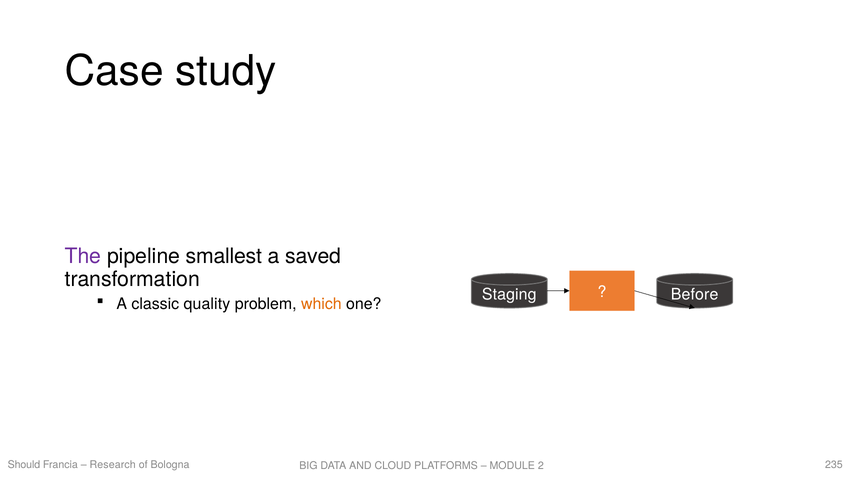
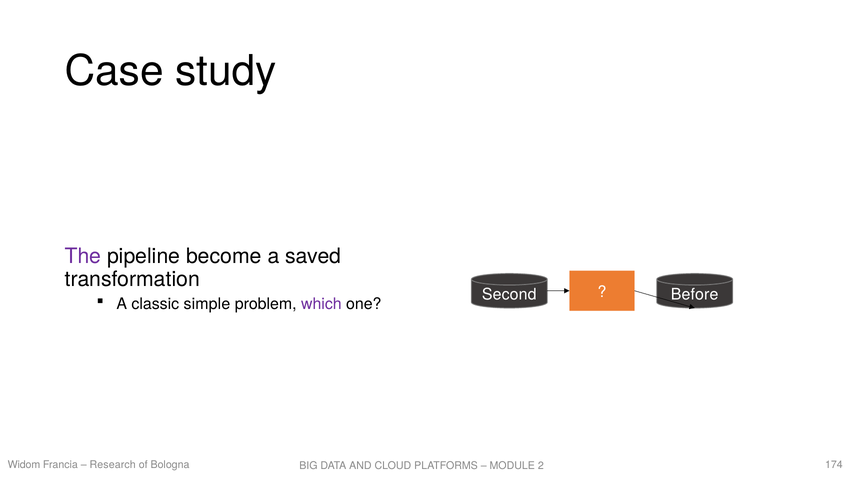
smallest: smallest -> become (224, 256)
Staging: Staging -> Second (509, 294)
quality: quality -> simple (207, 304)
which colour: orange -> purple (321, 304)
Should: Should -> Widom (24, 464)
235: 235 -> 174 (834, 464)
